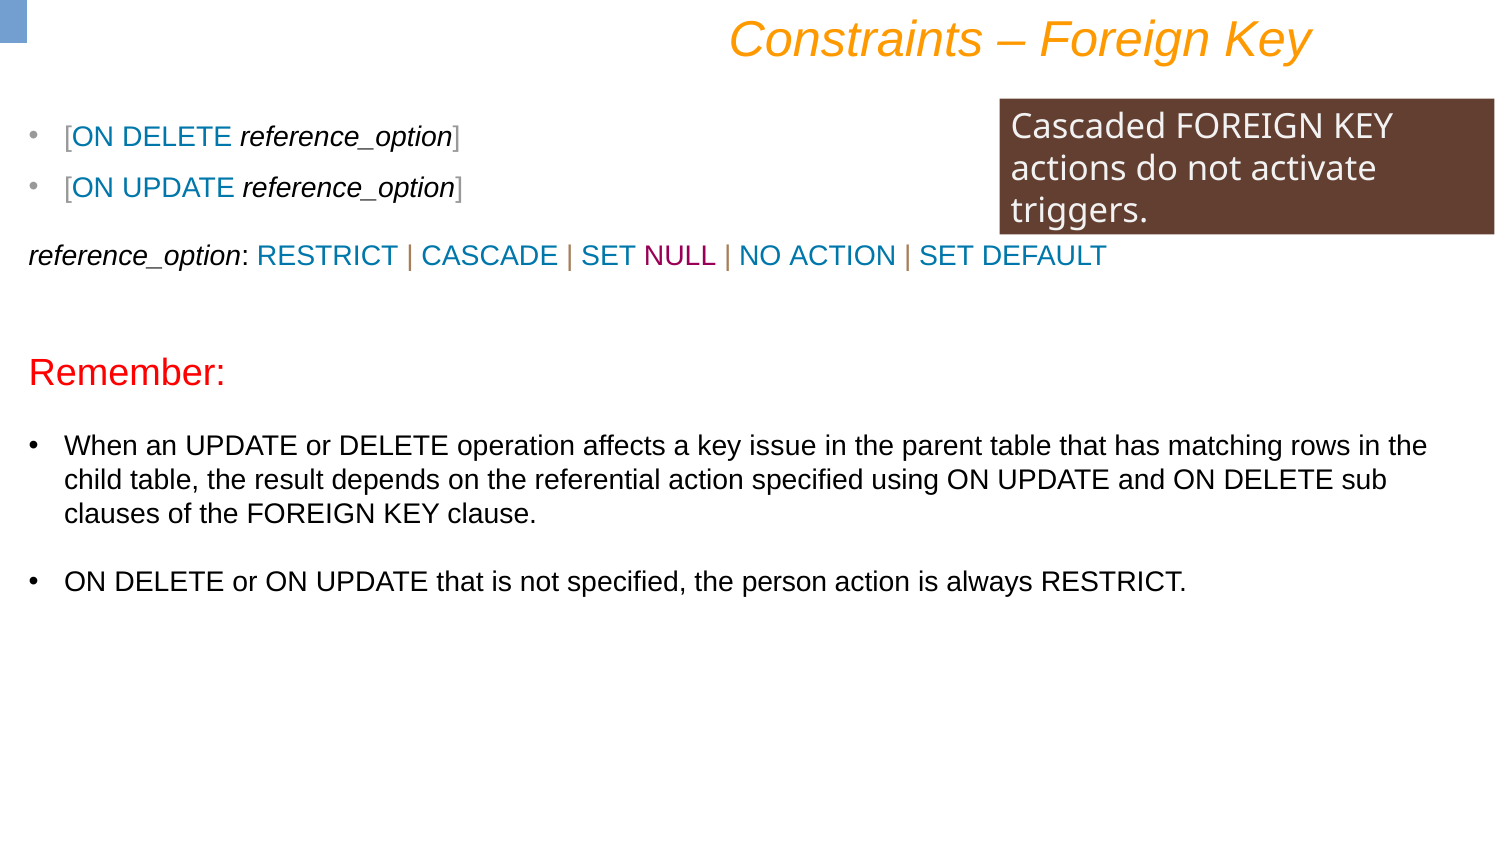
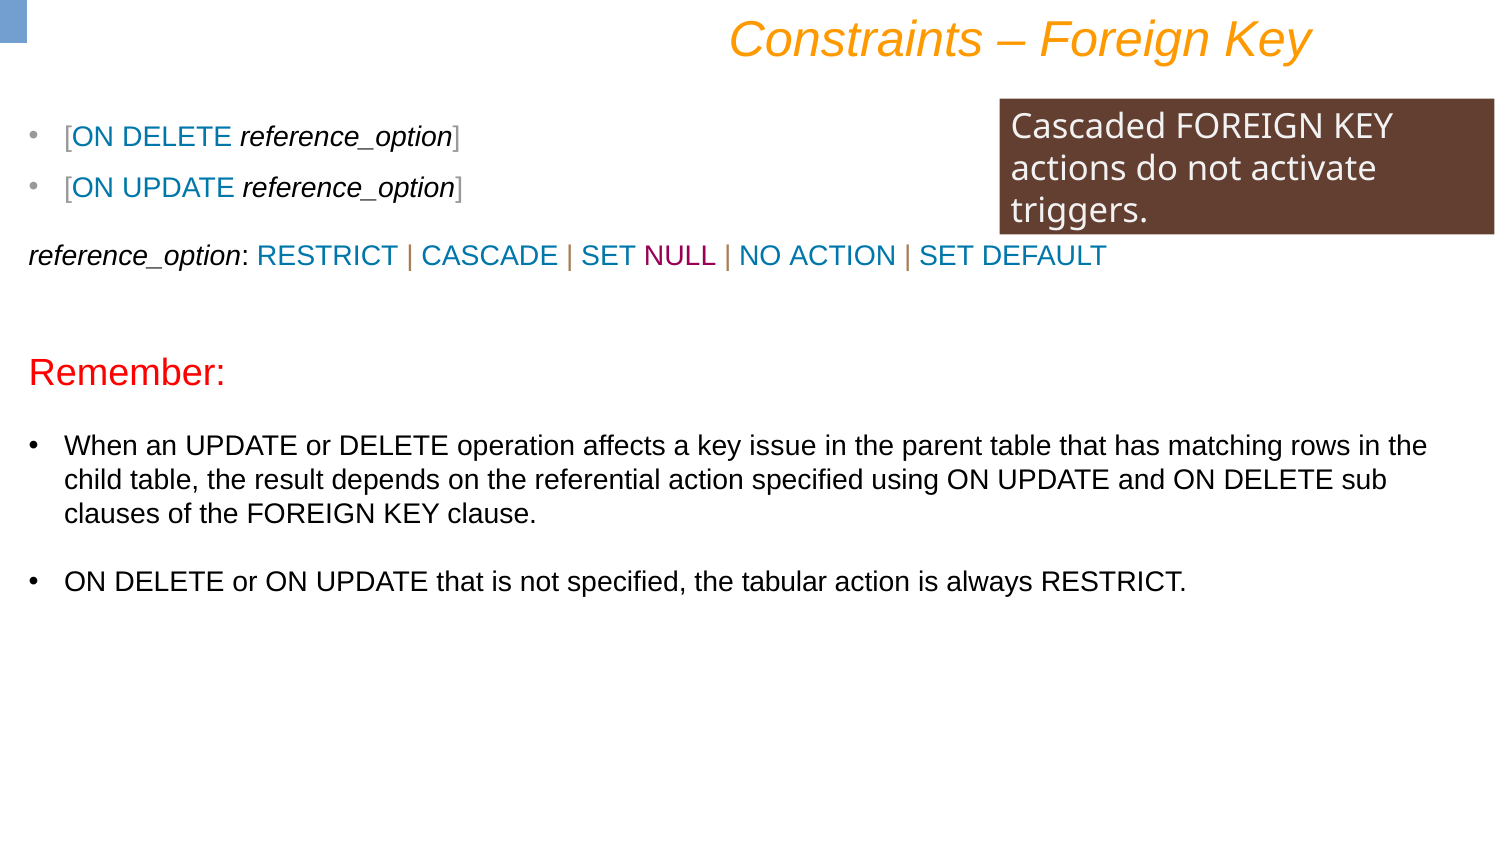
person: person -> tabular (784, 582)
